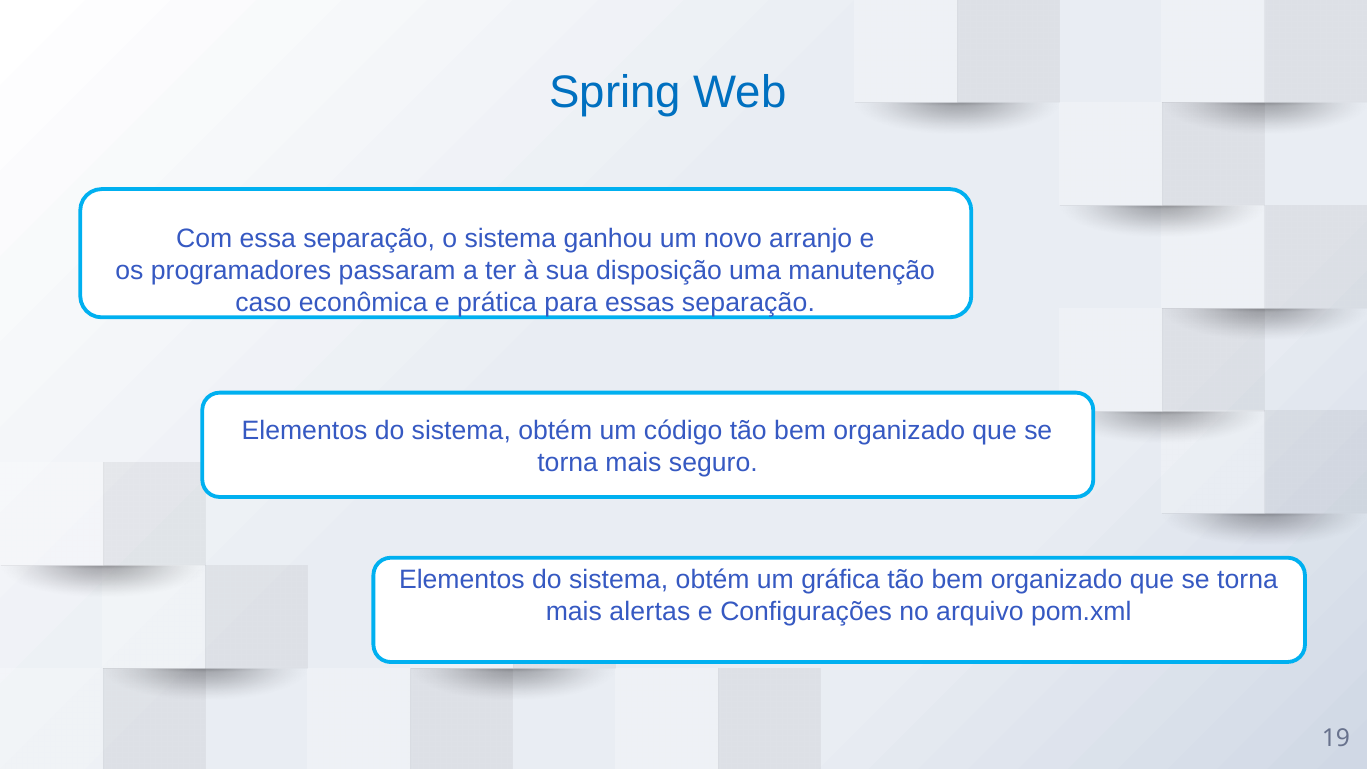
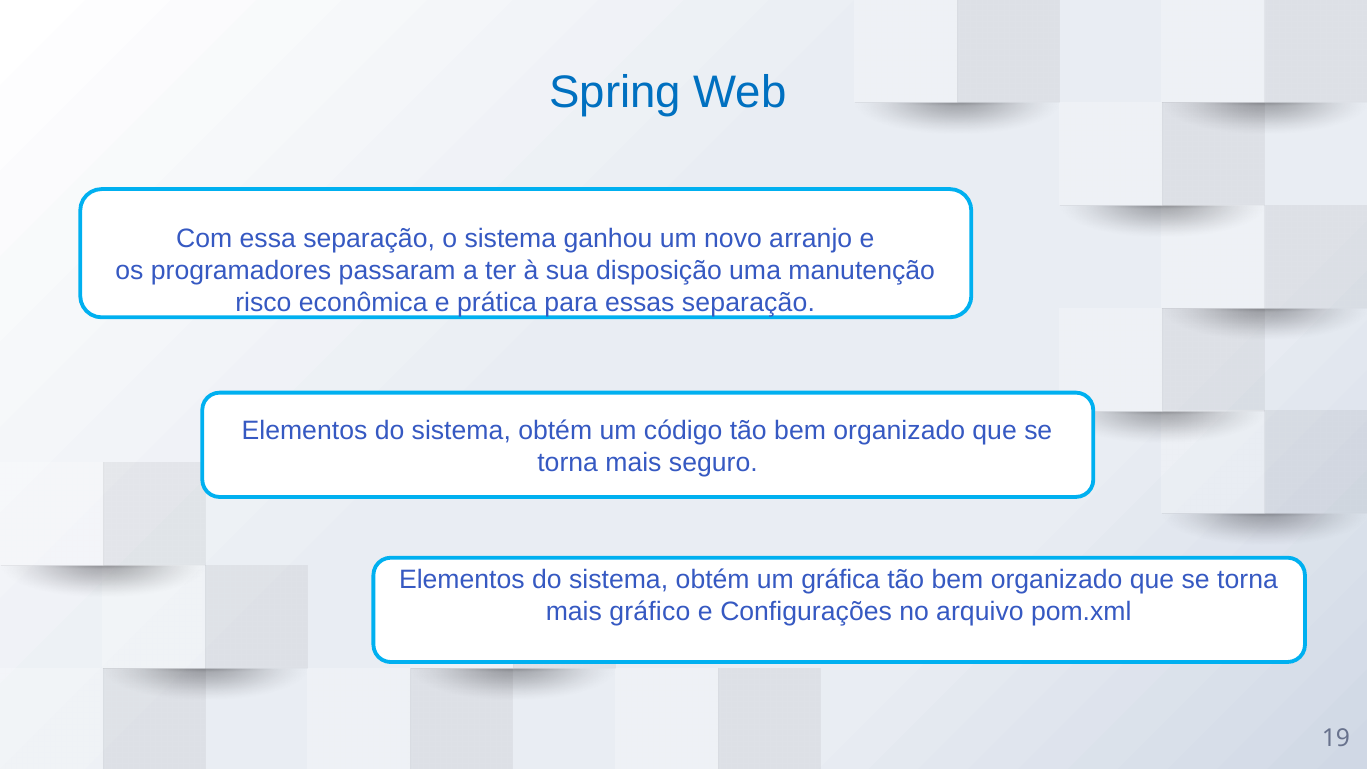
caso: caso -> risco (263, 303)
alertas: alertas -> gráfico (650, 612)
